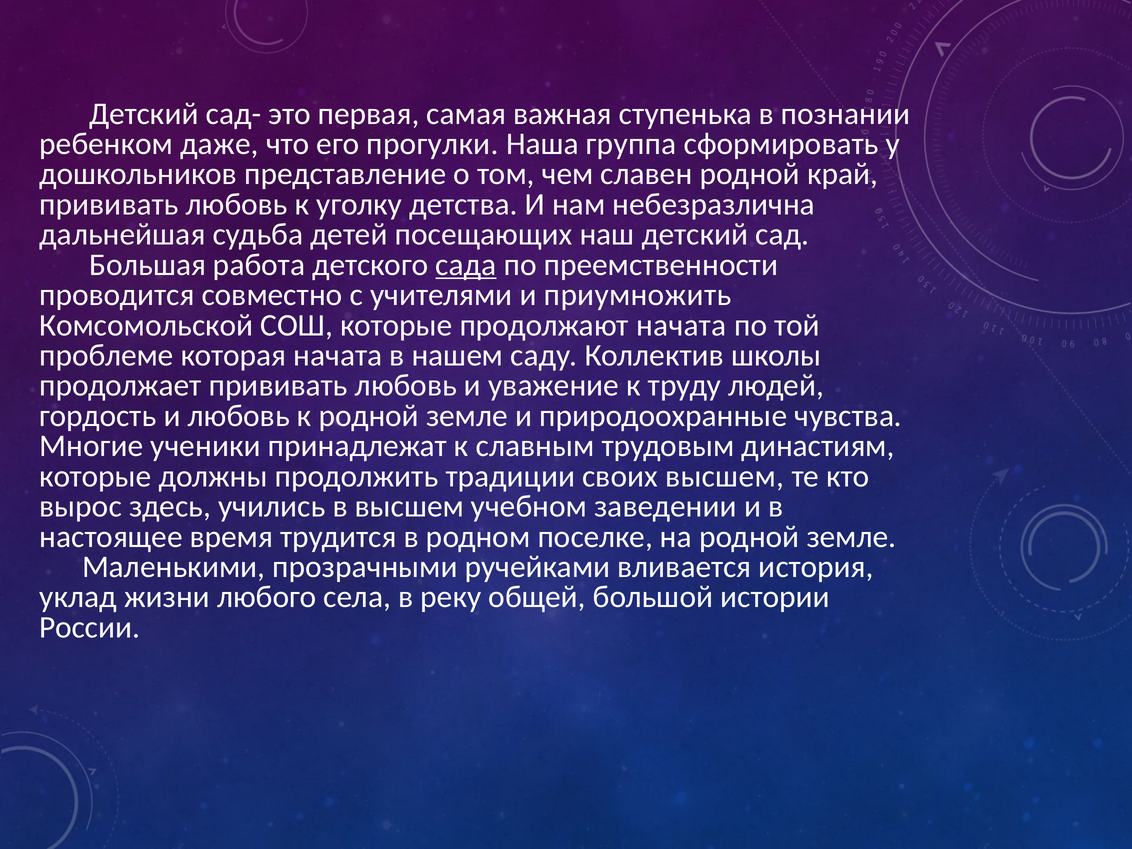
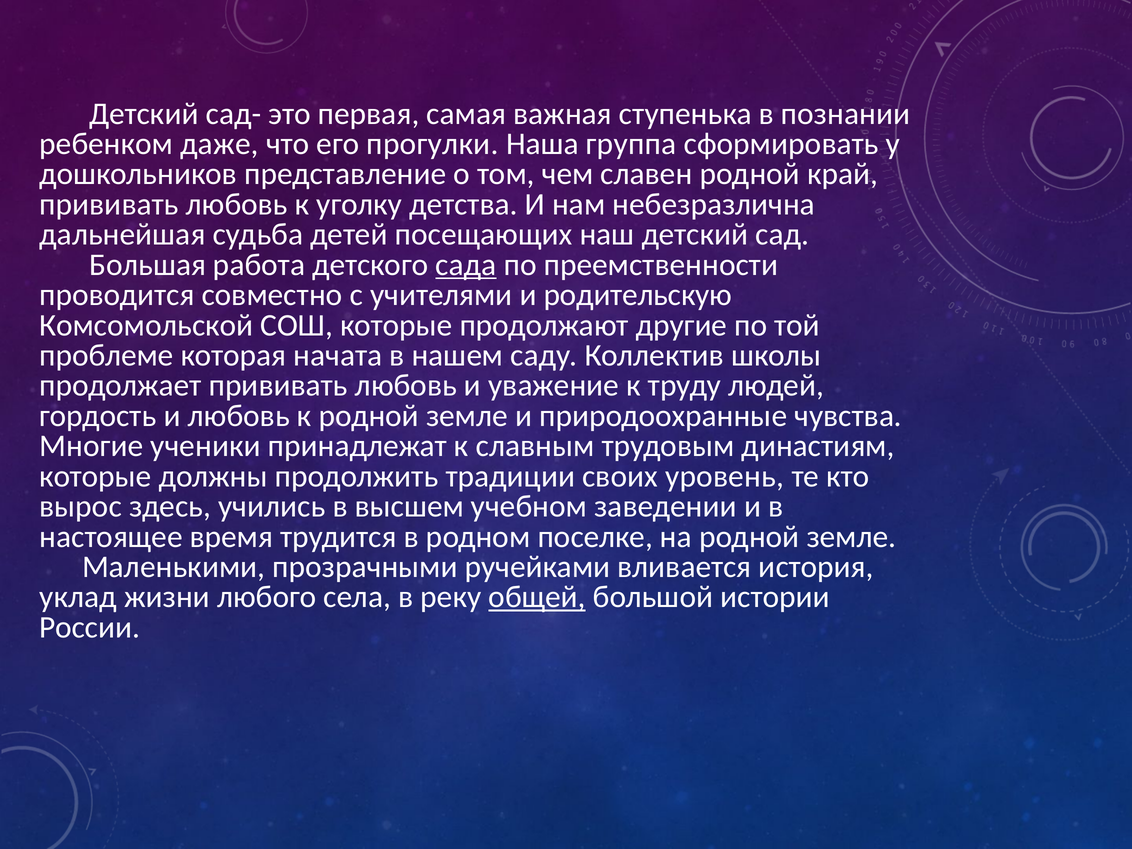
приумножить: приумножить -> родительскую (638, 295)
продолжают начата: начата -> другие (681, 325)
своих высшем: высшем -> уровень (725, 476)
общей underline: none -> present (537, 597)
